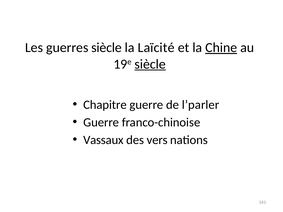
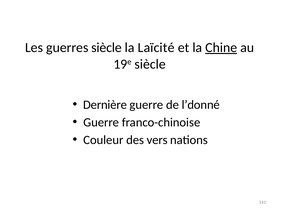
siècle underline: present -> none (150, 64)
Chapitre: Chapitre -> Dernière (105, 105)
l’parler: l’parler -> l’donné (201, 105)
Vassaux: Vassaux -> Couleur (103, 140)
